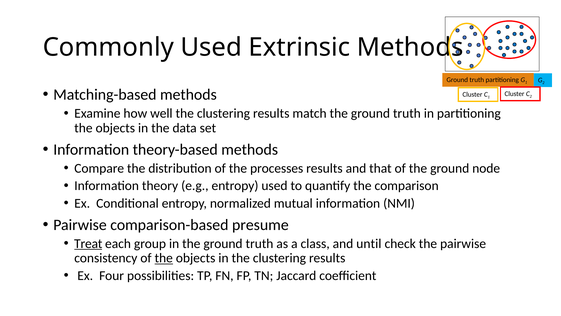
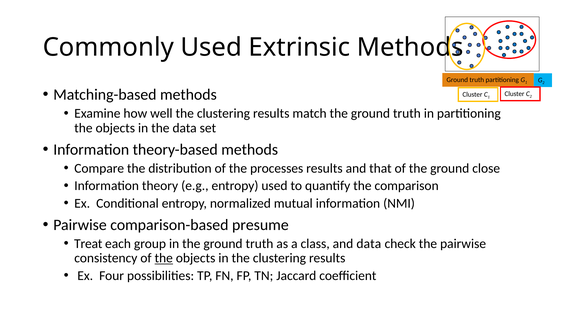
node: node -> close (486, 168)
Treat underline: present -> none (88, 243)
and until: until -> data (369, 243)
